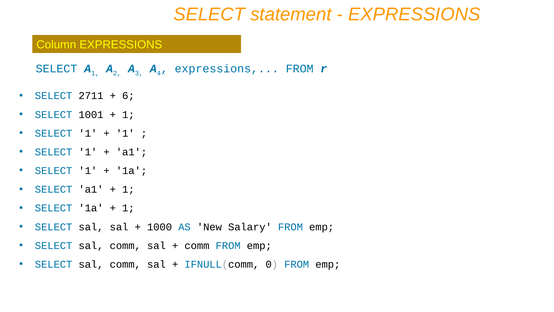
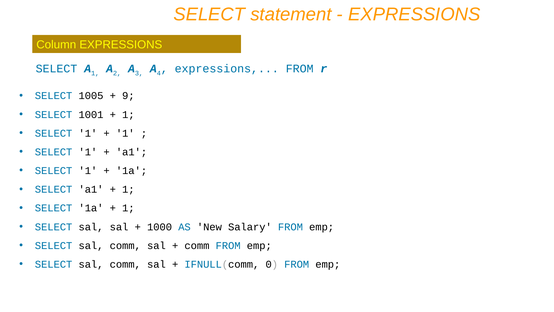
2711: 2711 -> 1005 (91, 96)
6: 6 -> 9 (128, 96)
